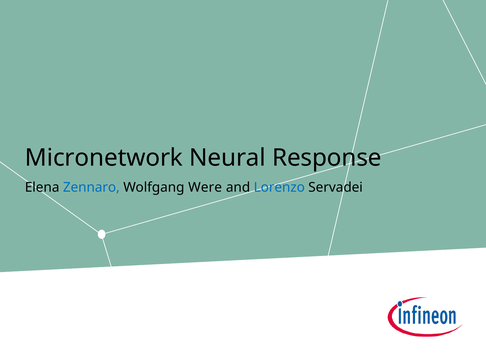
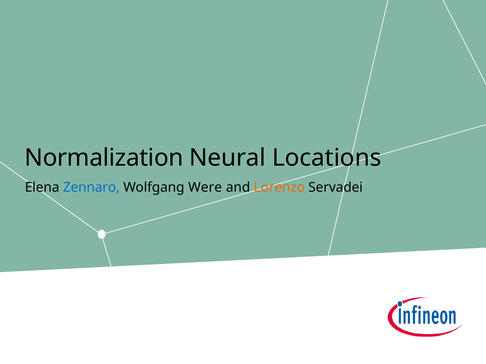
Micronetwork: Micronetwork -> Normalization (104, 158)
Response: Response -> Locations (327, 158)
Lorenzo colour: blue -> orange (279, 188)
